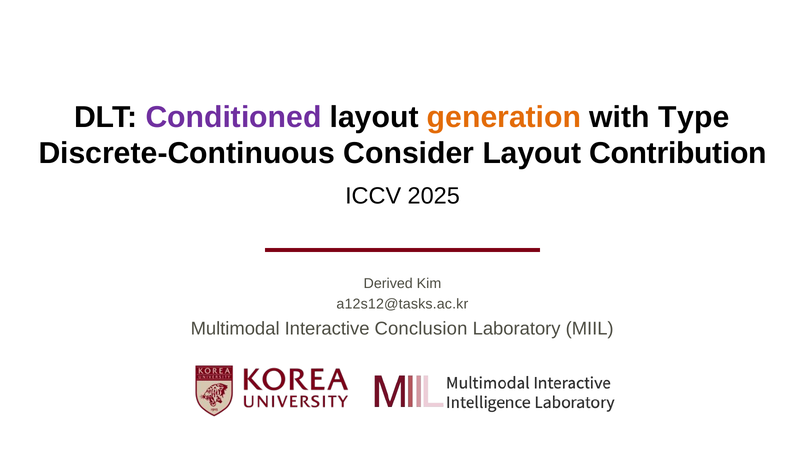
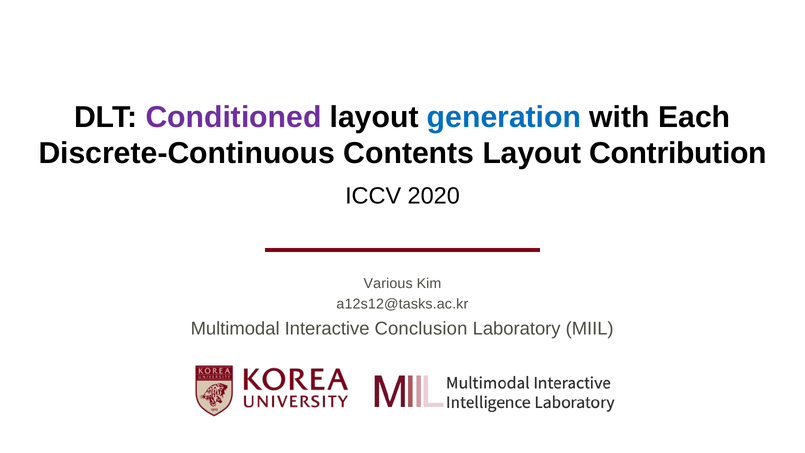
generation colour: orange -> blue (504, 117)
Type: Type -> Each (694, 117)
Consider: Consider -> Contents (409, 153)
2025: 2025 -> 2020 (434, 196)
Derived: Derived -> Various (388, 283)
